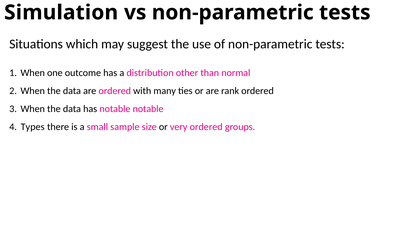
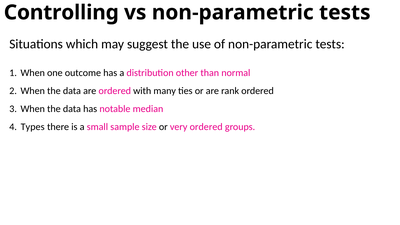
Simulation: Simulation -> Controlling (61, 13)
notable notable: notable -> median (148, 109)
